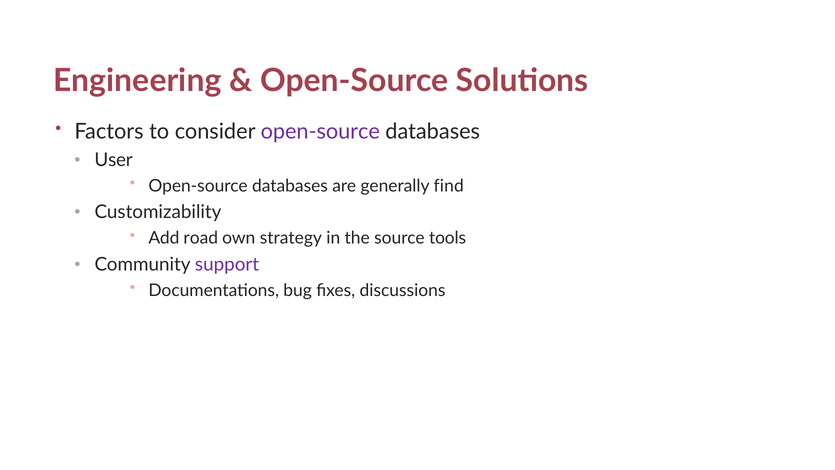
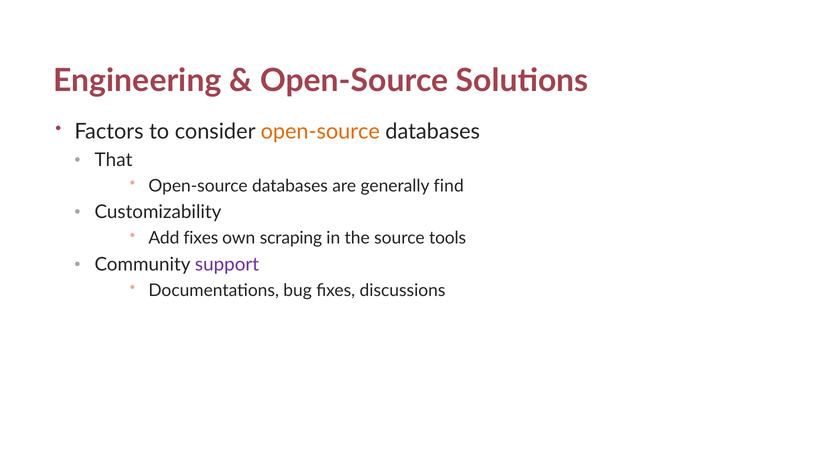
open-source colour: purple -> orange (320, 131)
User: User -> That (113, 160)
Add road: road -> fixes (201, 238)
strategy: strategy -> scraping (291, 238)
